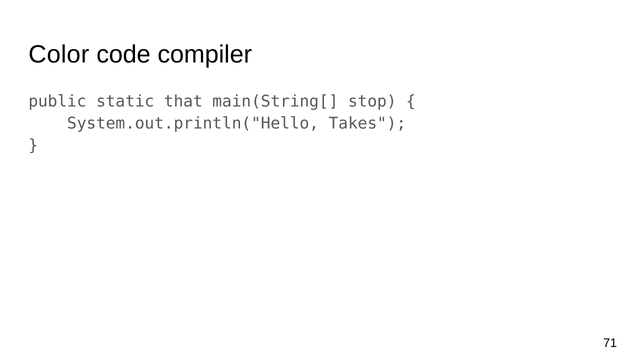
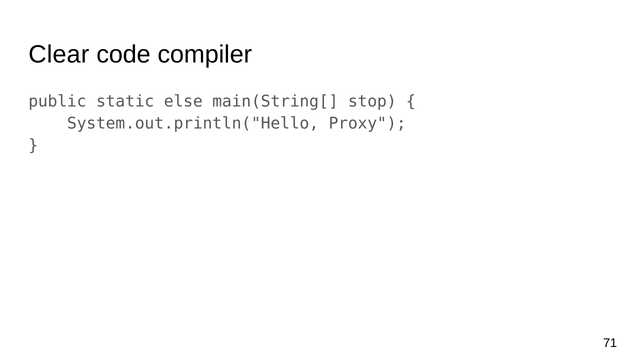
Color: Color -> Clear (59, 55)
that: that -> else (183, 101)
Takes: Takes -> Proxy (367, 123)
